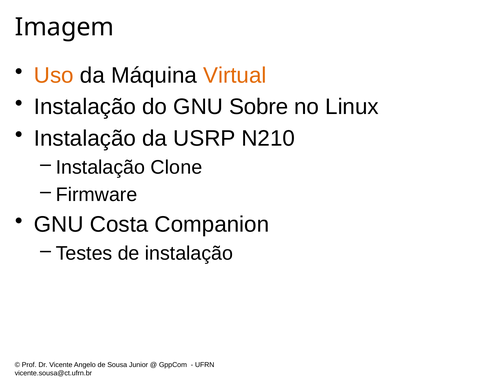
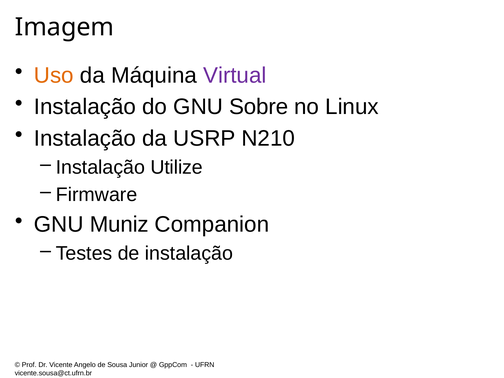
Virtual colour: orange -> purple (235, 76)
Clone: Clone -> Utilize (177, 167)
Costa: Costa -> Muniz (119, 225)
